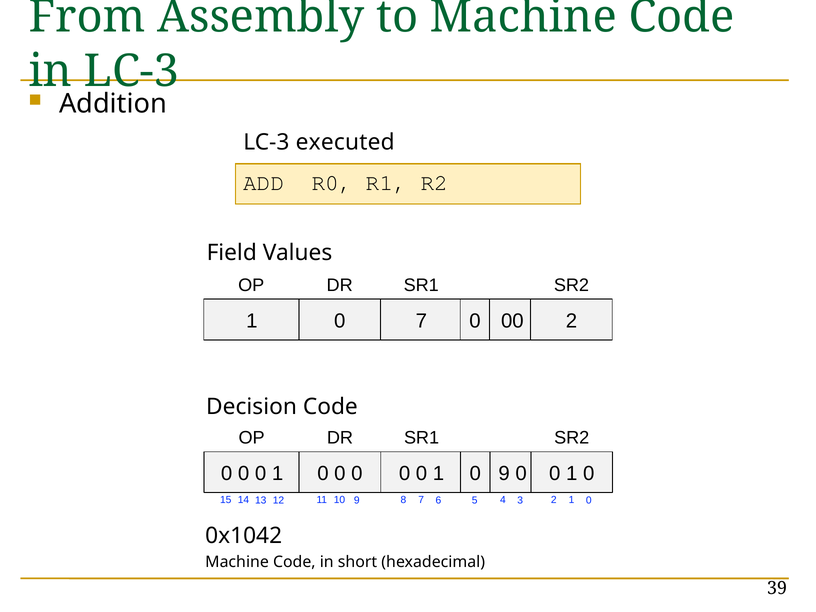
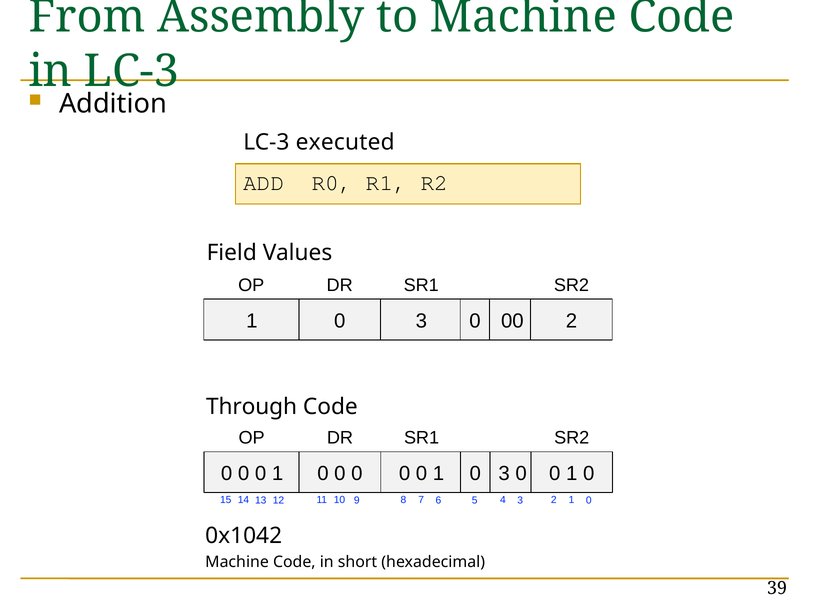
7: 7 -> 3 (421, 321)
Decision: Decision -> Through (252, 407)
0 1 0 9: 9 -> 3 (504, 474)
